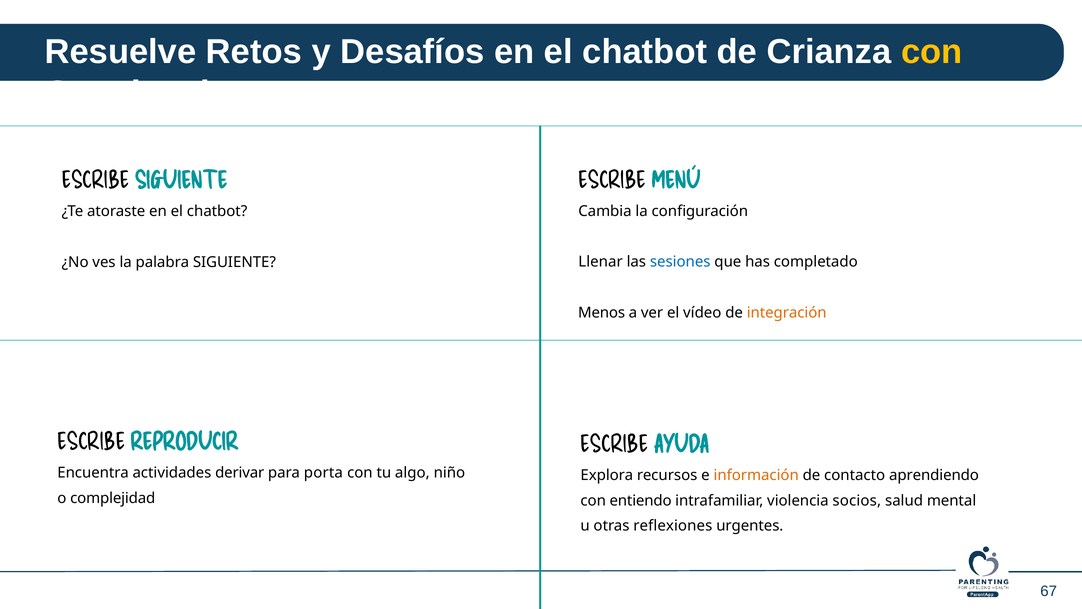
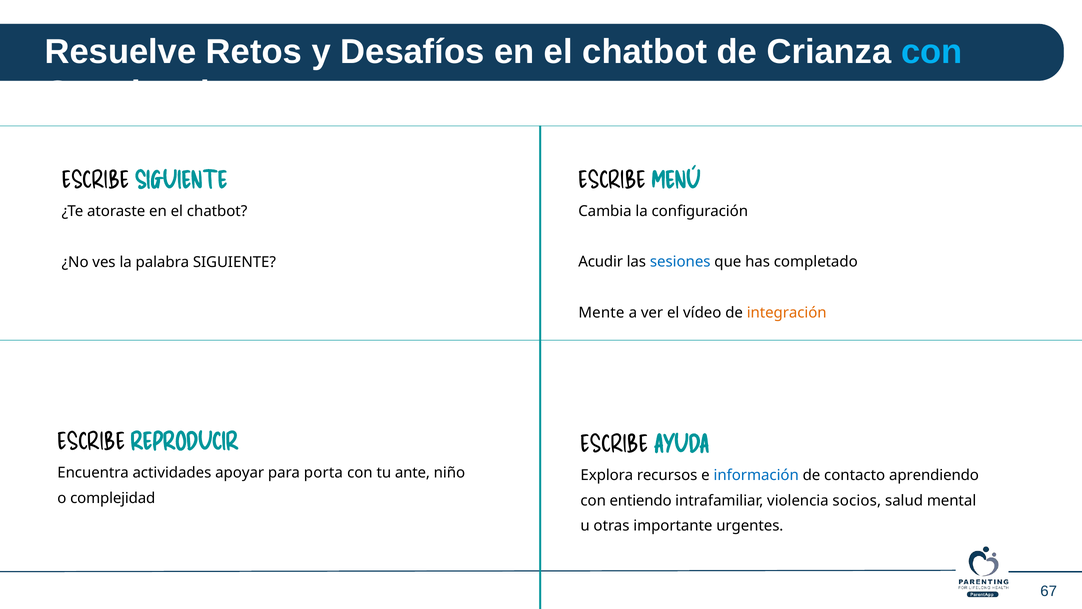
con colour: yellow -> light blue (932, 52)
Llenar: Llenar -> Acudir (601, 262)
Menos: Menos -> Mente (601, 312)
derivar: derivar -> apoyar (240, 473)
algo: algo -> ante (412, 473)
información colour: orange -> blue (756, 475)
reflexiones: reflexiones -> importante (673, 526)
